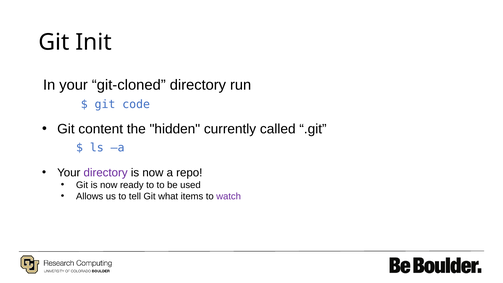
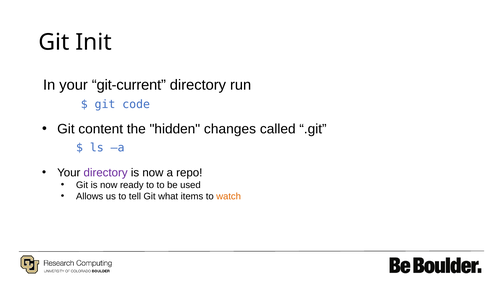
git-cloned: git-cloned -> git-current (129, 85)
currently: currently -> changes (230, 129)
watch colour: purple -> orange (229, 196)
